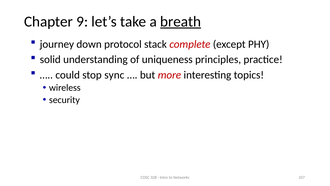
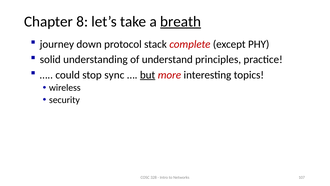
9: 9 -> 8 (82, 21)
uniqueness: uniqueness -> understand (167, 59)
but underline: none -> present (148, 75)
